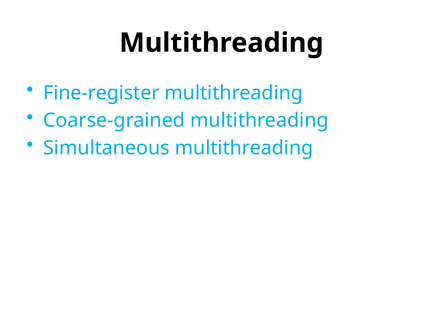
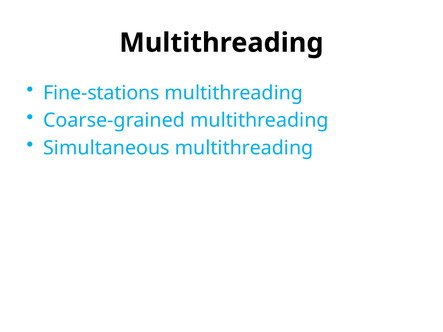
Fine-register: Fine-register -> Fine-stations (101, 93)
